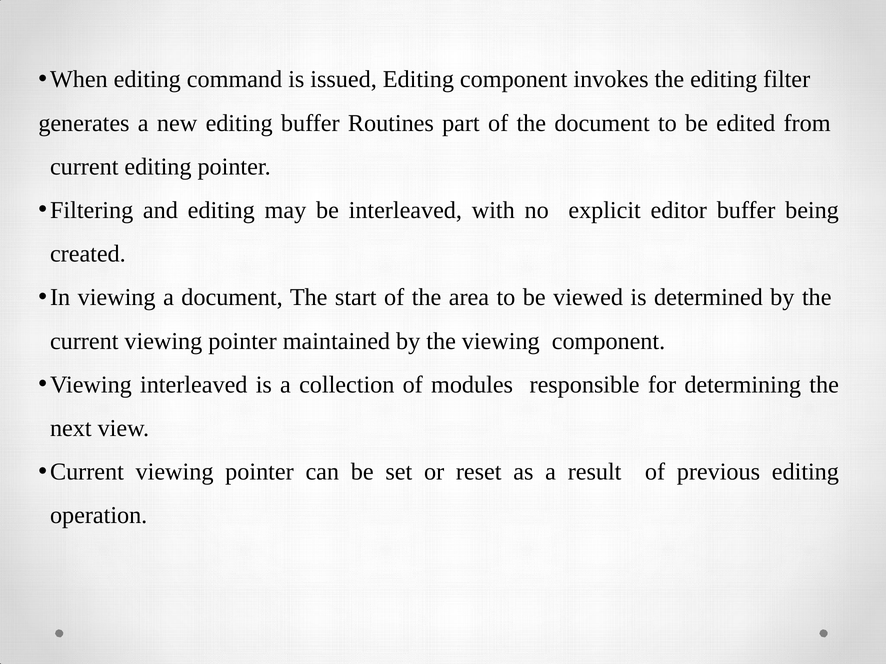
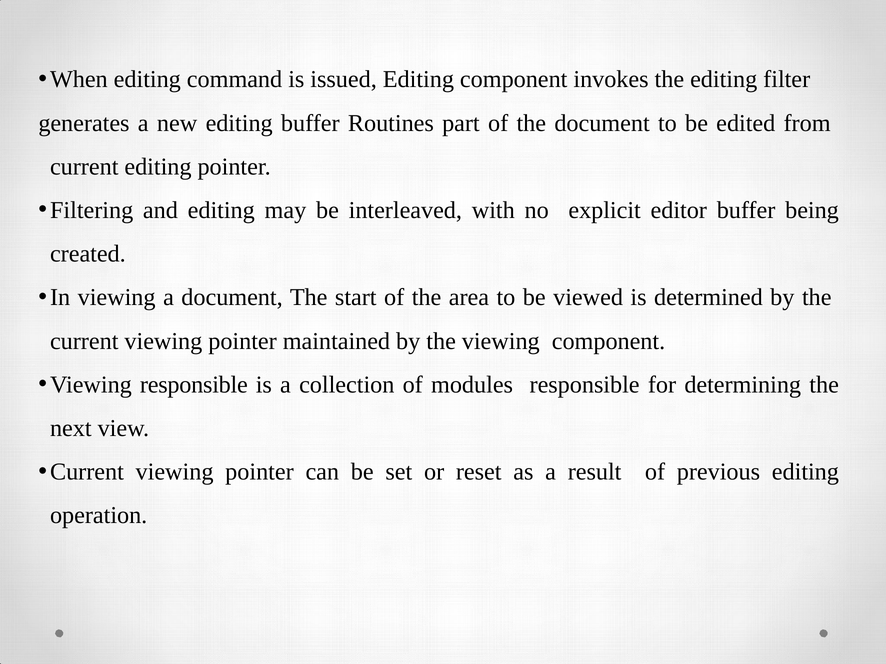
Viewing interleaved: interleaved -> responsible (194, 385)
